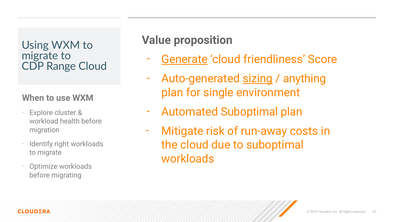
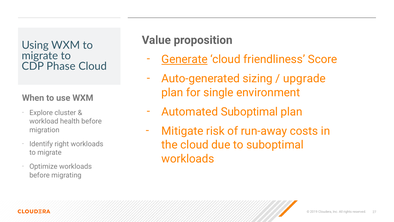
Range: Range -> Phase (61, 66)
sizing underline: present -> none (258, 79)
anything: anything -> upgrade (304, 79)
